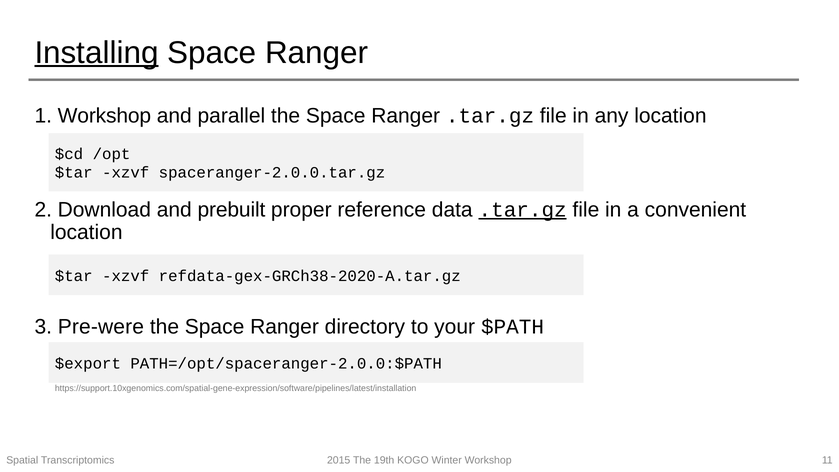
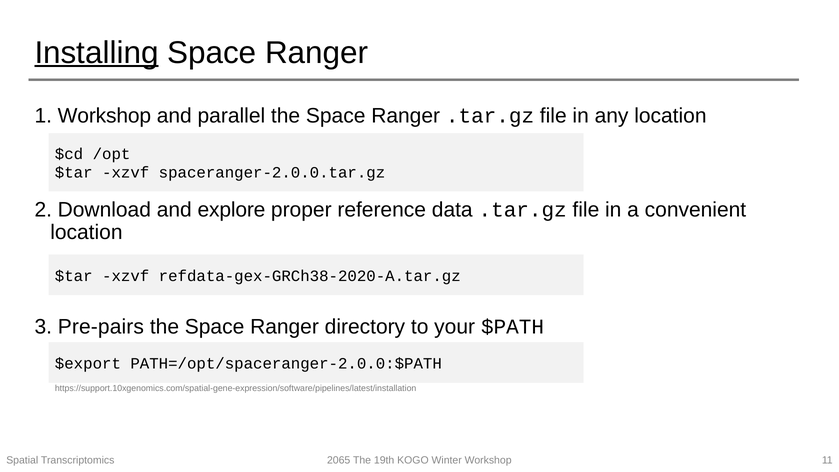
prebuilt: prebuilt -> explore (231, 210)
.tar.gz underline: present -> none (523, 210)
Pre-were: Pre-were -> Pre-pairs (101, 327)
2015: 2015 -> 2065 (339, 460)
